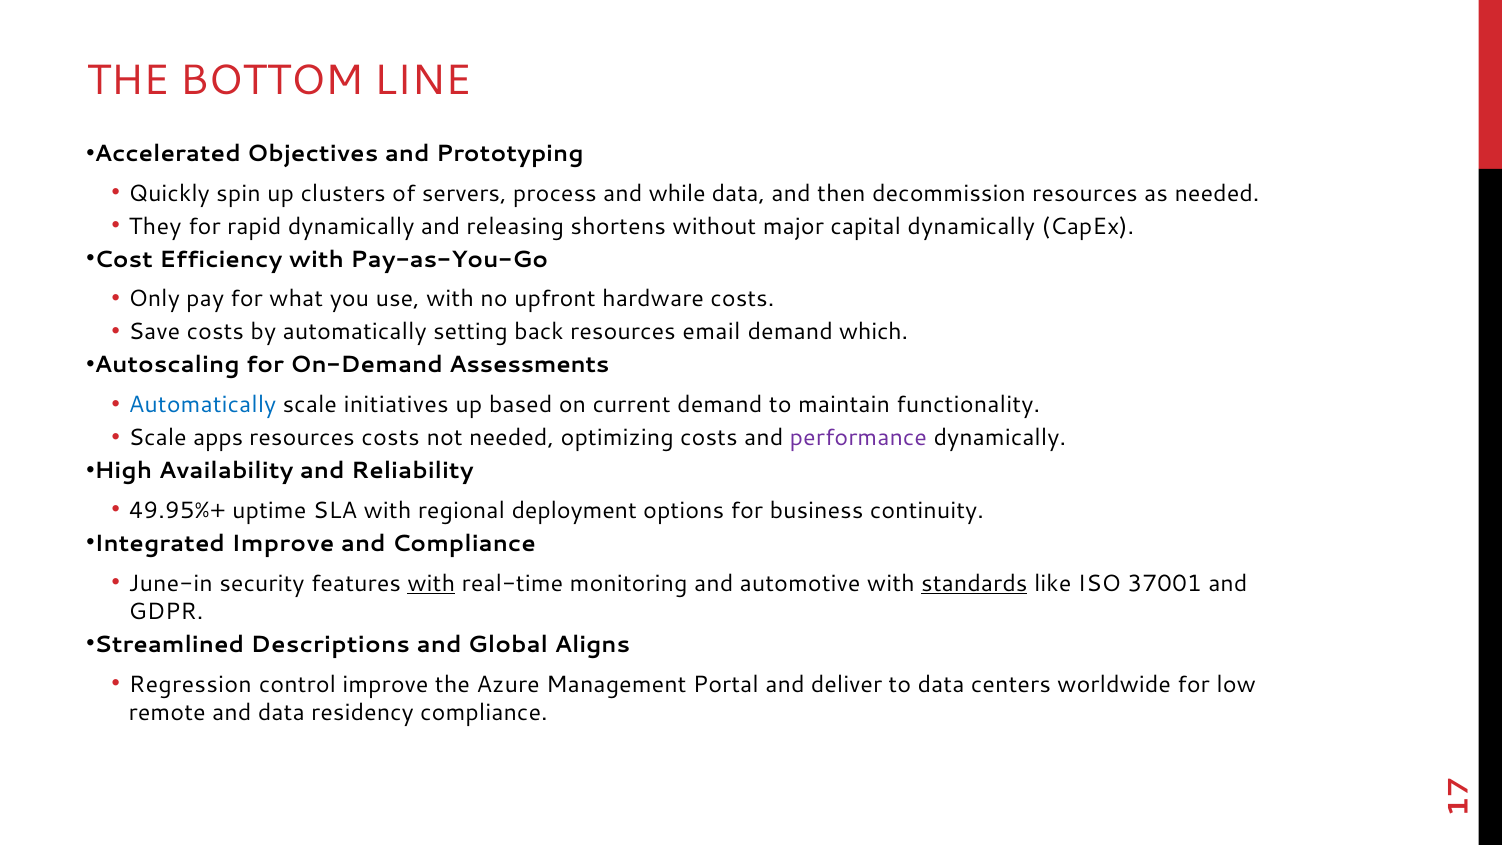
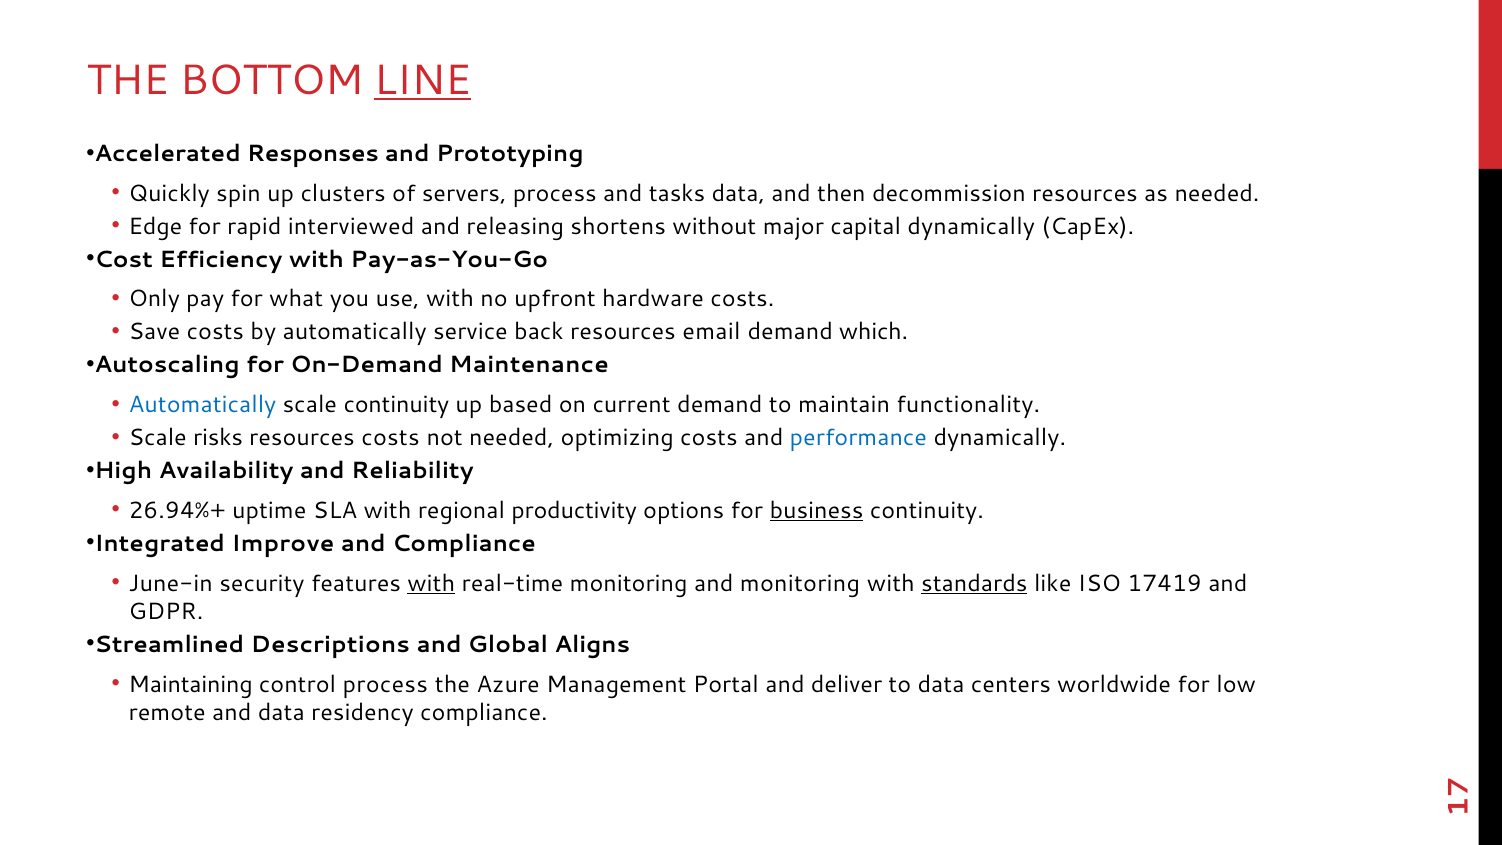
LINE underline: none -> present (422, 81)
Objectives: Objectives -> Responses (313, 154)
while: while -> tasks (677, 194)
They: They -> Edge (155, 226)
rapid dynamically: dynamically -> interviewed (351, 226)
setting: setting -> service (470, 332)
Assessments: Assessments -> Maintenance (529, 365)
scale initiatives: initiatives -> continuity (396, 405)
apps: apps -> risks (218, 438)
performance colour: purple -> blue (858, 438)
49.95%+: 49.95%+ -> 26.94%+ (177, 510)
deployment: deployment -> productivity (574, 510)
business underline: none -> present (817, 510)
and automotive: automotive -> monitoring (800, 583)
37001: 37001 -> 17419 (1165, 583)
Regression: Regression -> Maintaining (191, 684)
control improve: improve -> process (385, 684)
